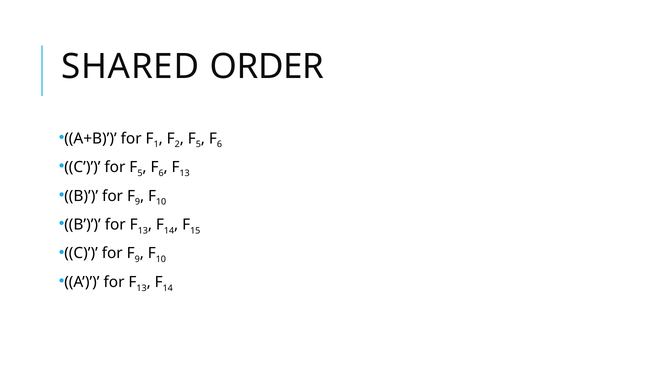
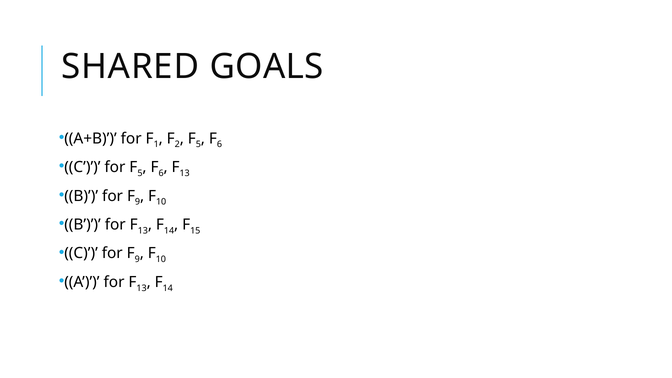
ORDER: ORDER -> GOALS (267, 67)
